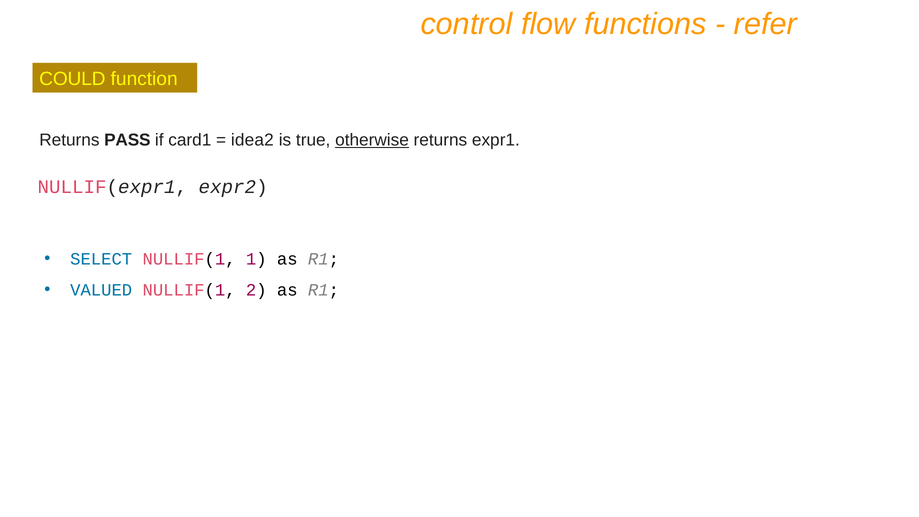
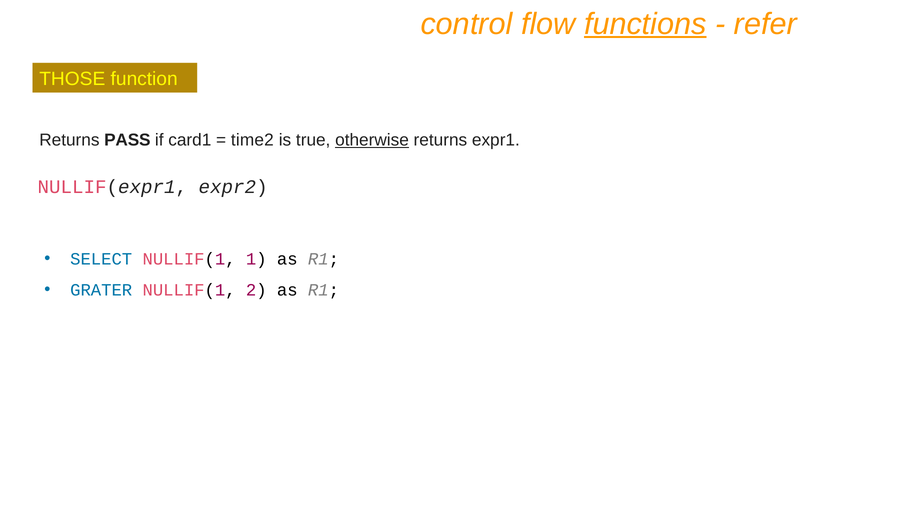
functions underline: none -> present (645, 24)
COULD: COULD -> THOSE (72, 79)
idea2: idea2 -> time2 (252, 140)
VALUED: VALUED -> GRATER (101, 290)
